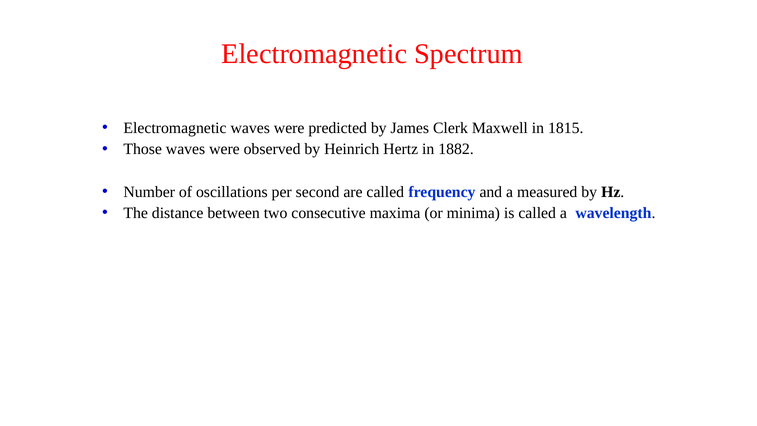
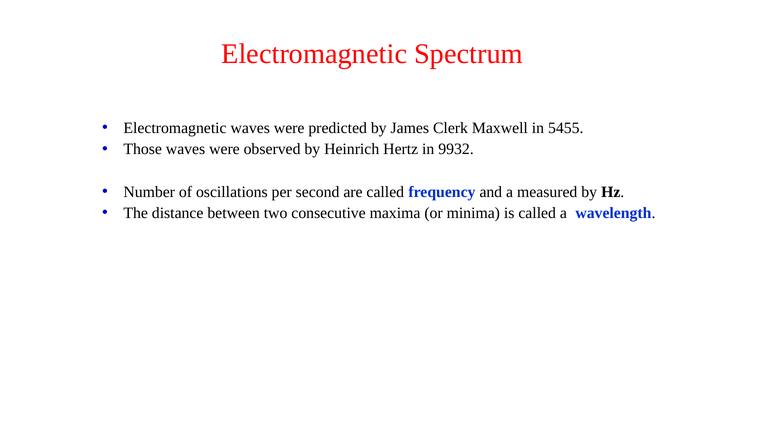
1815: 1815 -> 5455 (566, 128)
1882: 1882 -> 9932 (456, 149)
